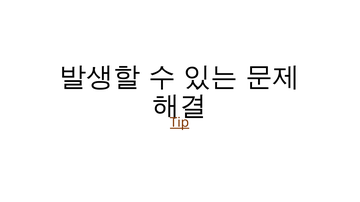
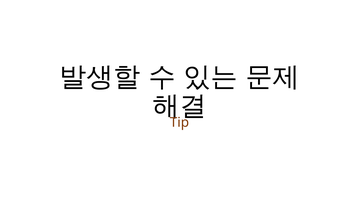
Tip underline: present -> none (180, 123)
